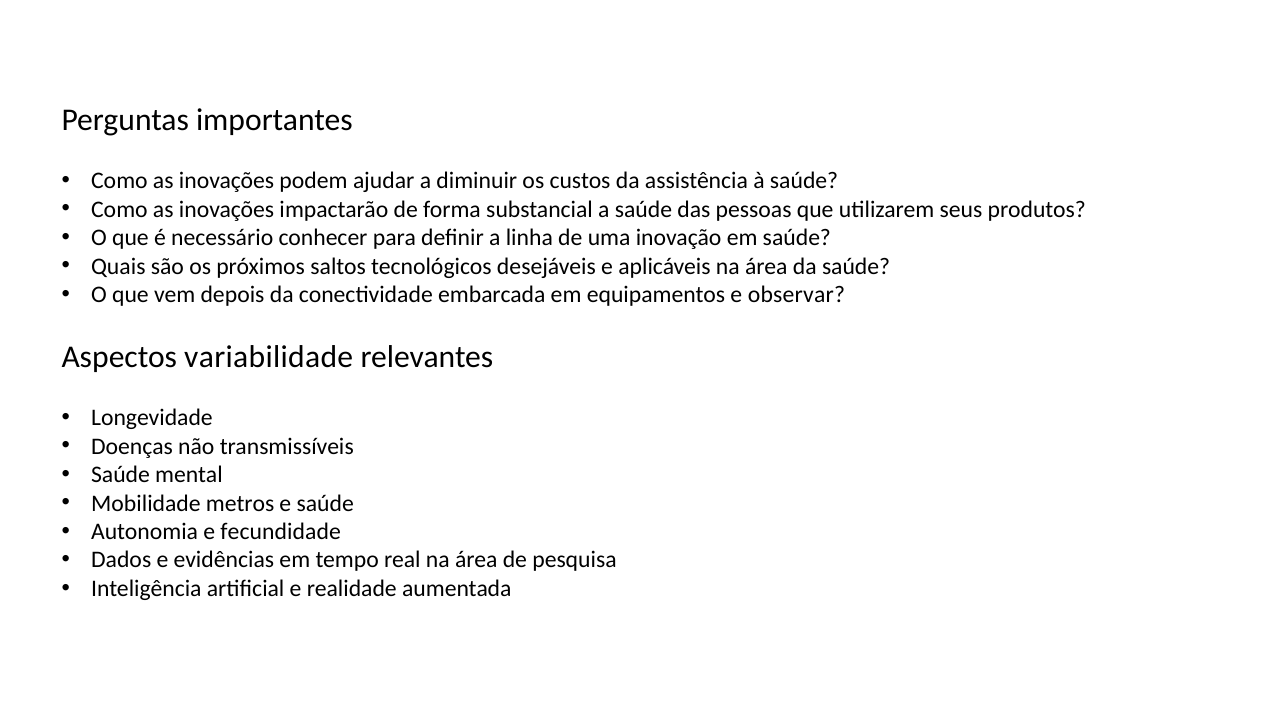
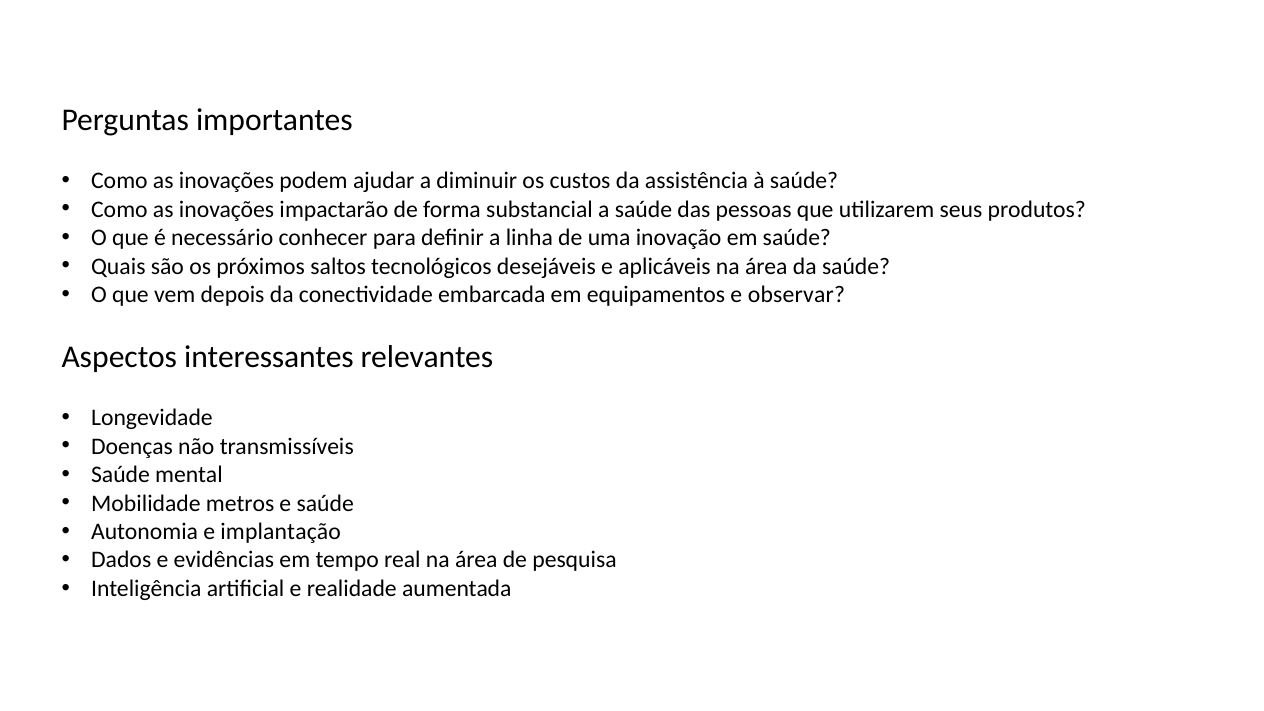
variabilidade: variabilidade -> interessantes (269, 357)
fecundidade: fecundidade -> implantação (281, 532)
